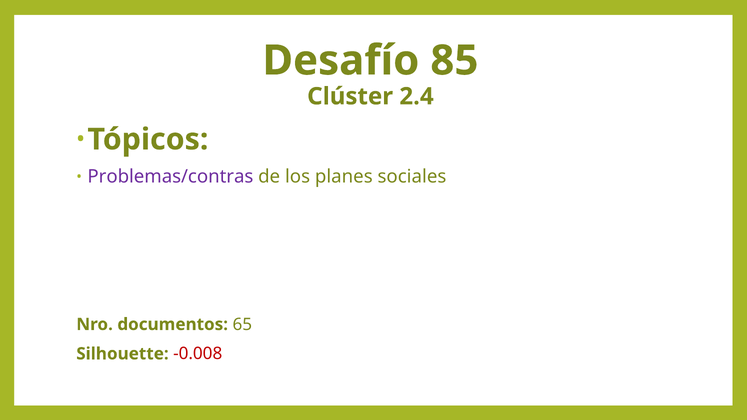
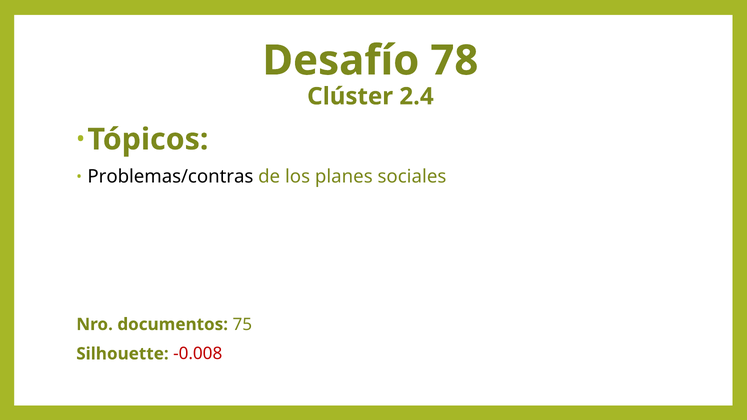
85: 85 -> 78 (454, 61)
Problemas/contras colour: purple -> black (170, 177)
65: 65 -> 75 (242, 325)
